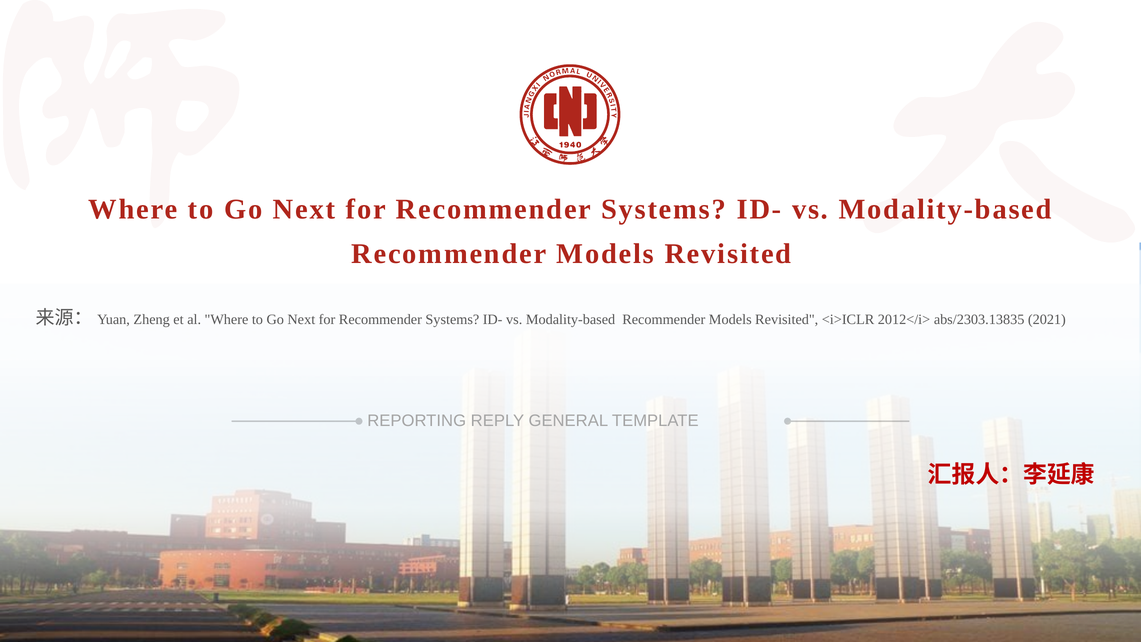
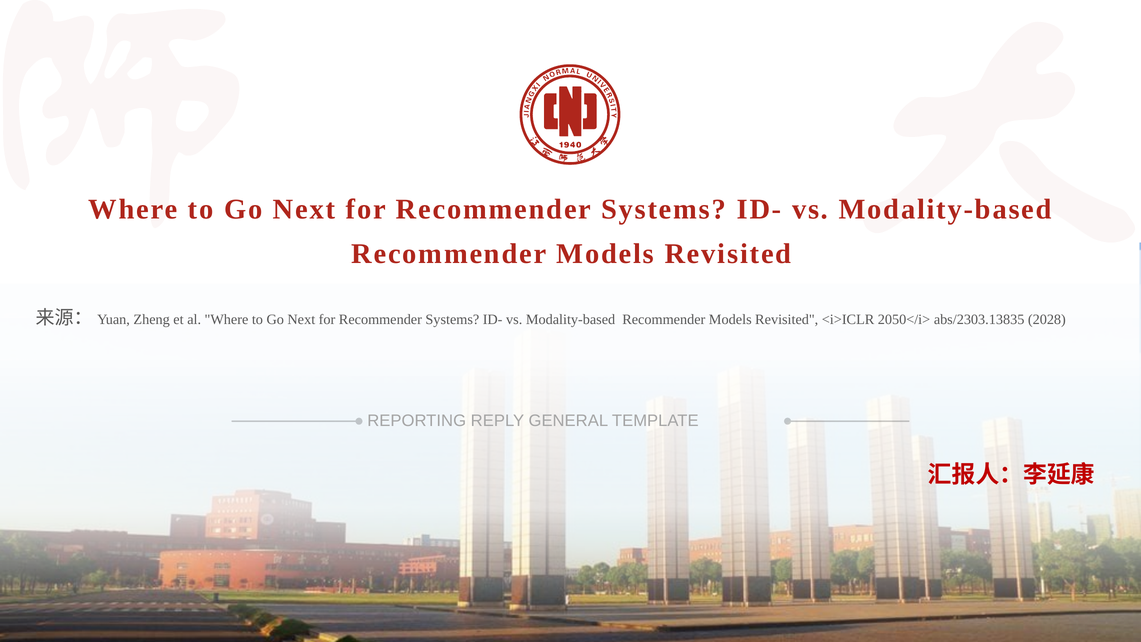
2012</i>: 2012</i> -> 2050</i> (904, 320)
2021: 2021 -> 2028 (1047, 320)
